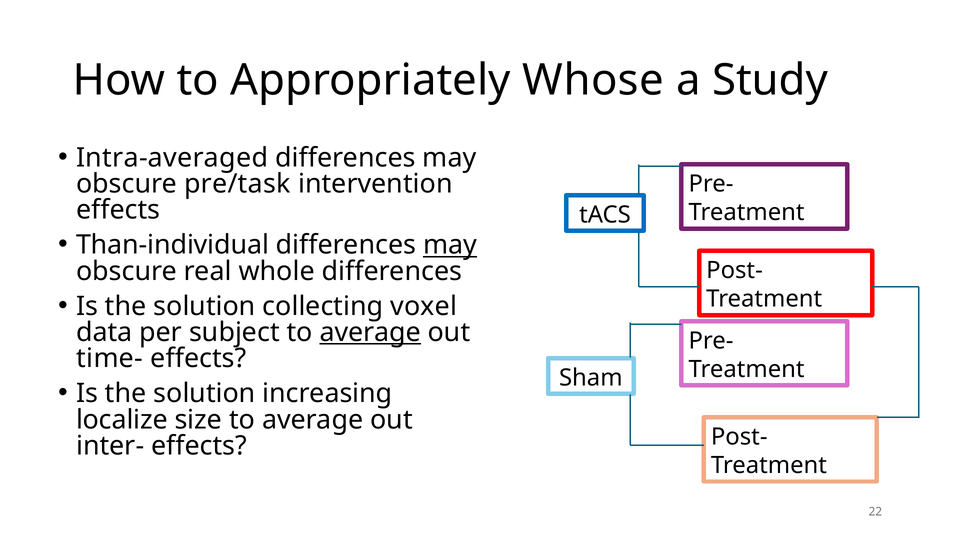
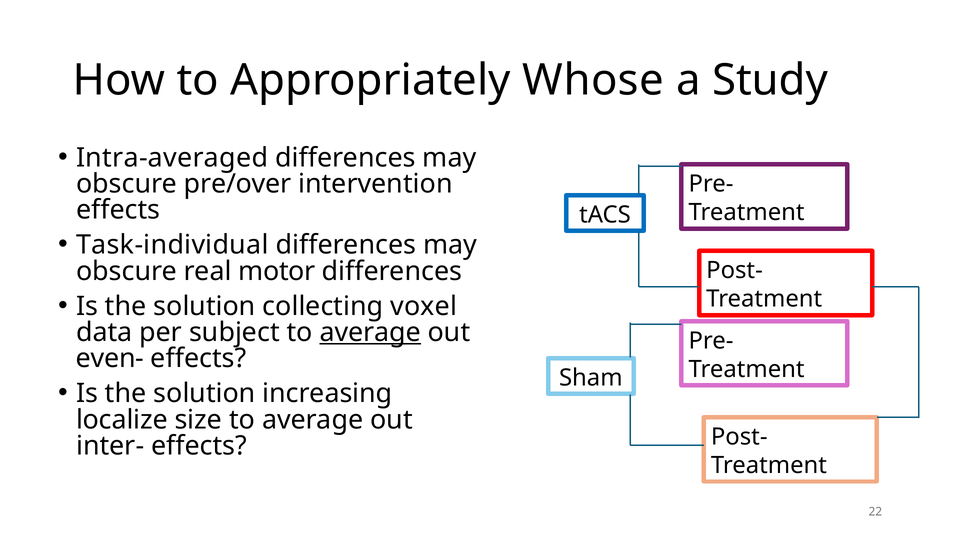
pre/task: pre/task -> pre/over (238, 184)
Than-individual: Than-individual -> Task-individual (172, 245)
may underline: present -> none (450, 245)
whole: whole -> motor (277, 271)
time-: time- -> even- (110, 359)
